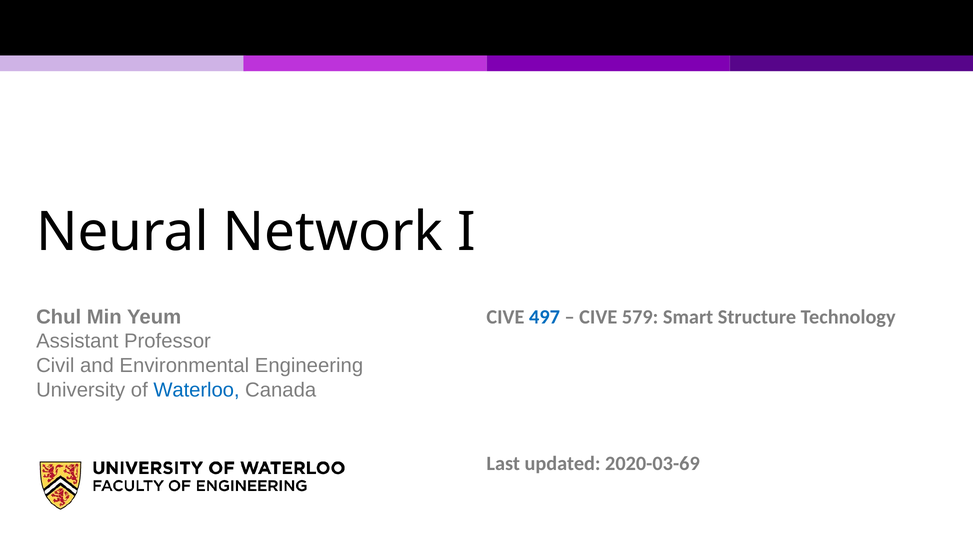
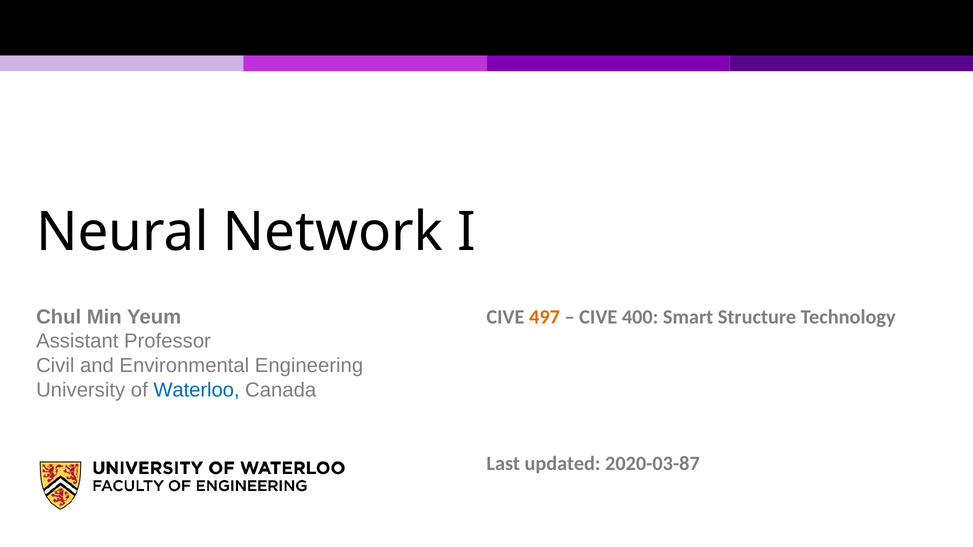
497 colour: blue -> orange (545, 317)
579: 579 -> 400 (640, 317)
2020-03-69: 2020-03-69 -> 2020-03-87 (652, 464)
